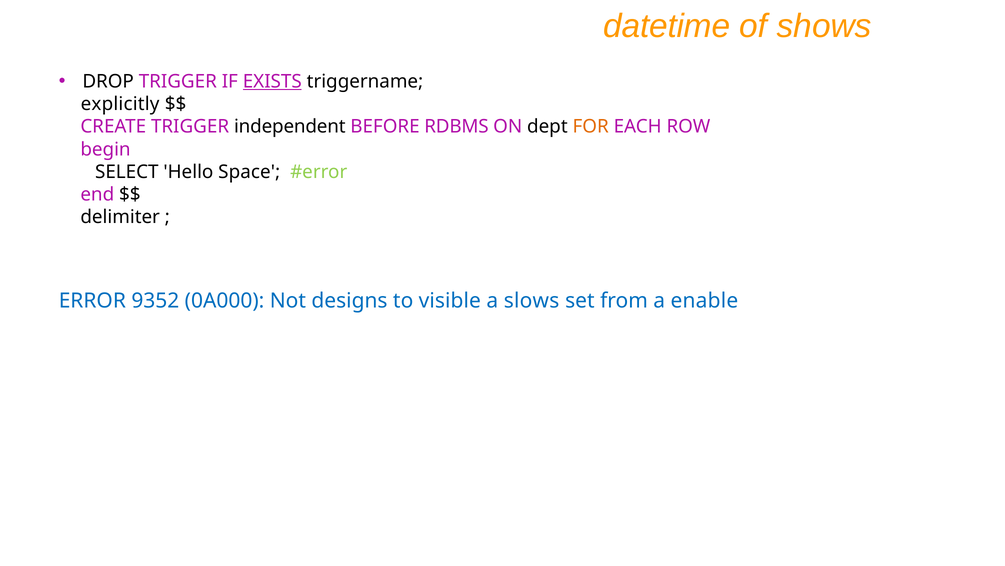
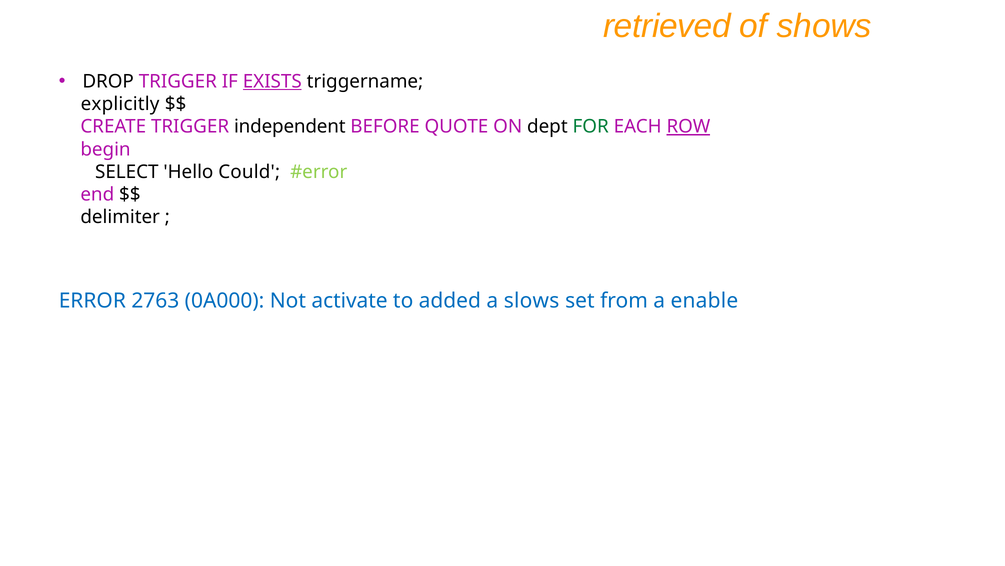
datetime: datetime -> retrieved (667, 26)
RDBMS: RDBMS -> QUOTE (456, 126)
FOR colour: orange -> green (591, 126)
ROW underline: none -> present (688, 126)
Space: Space -> Could (249, 172)
9352: 9352 -> 2763 (155, 300)
designs: designs -> activate (350, 300)
visible: visible -> added (450, 300)
